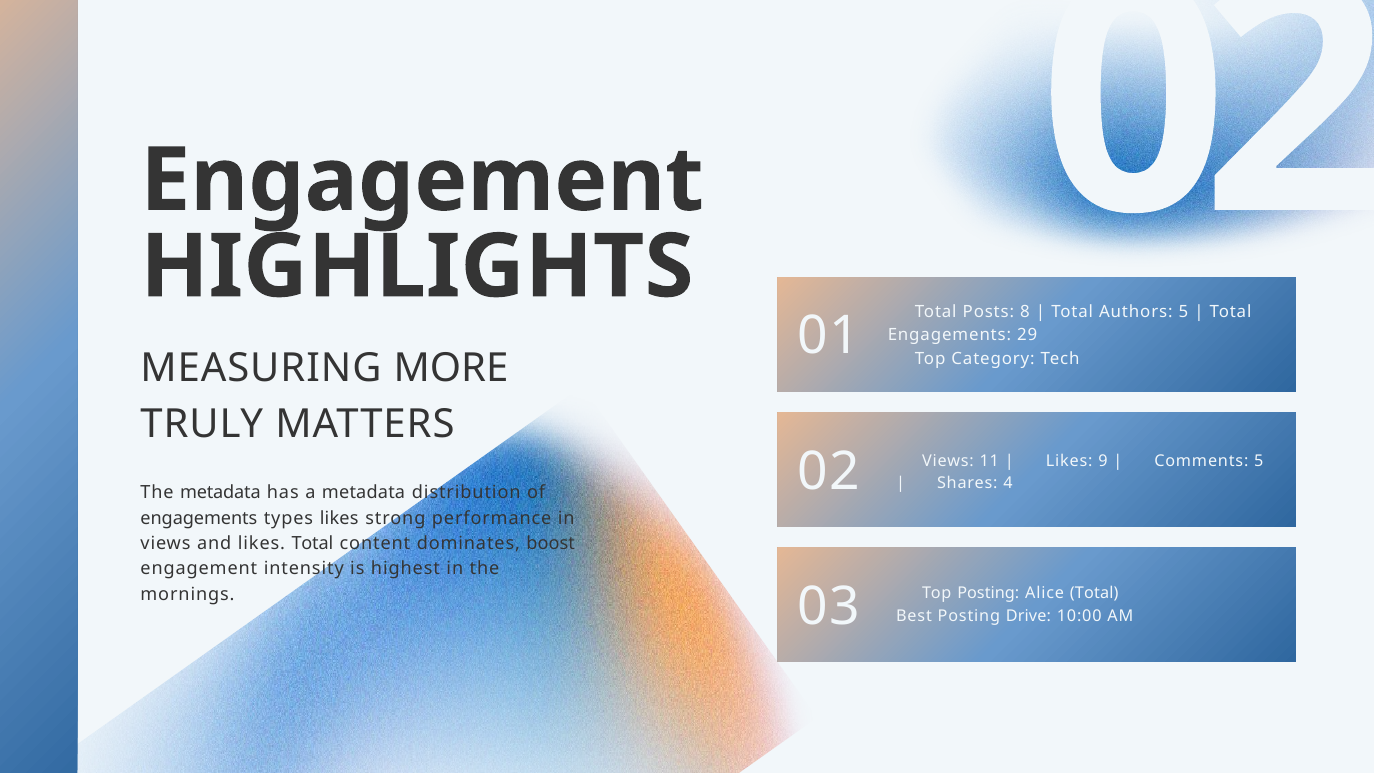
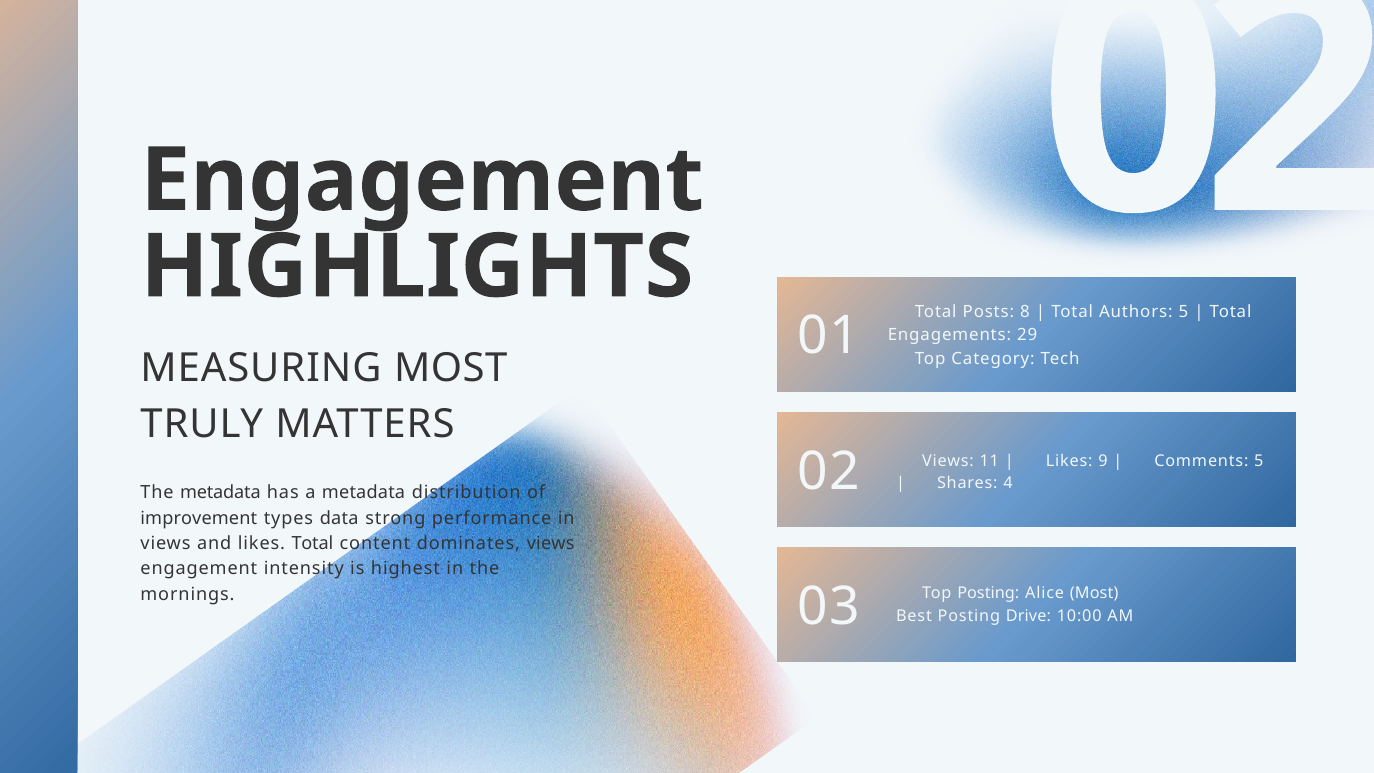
MEASURING MORE: MORE -> MOST (451, 368)
engagements: engagements -> improvement (199, 518)
types likes: likes -> data (339, 518)
dominates boost: boost -> views (551, 544)
Alice Total: Total -> Most (1094, 593)
